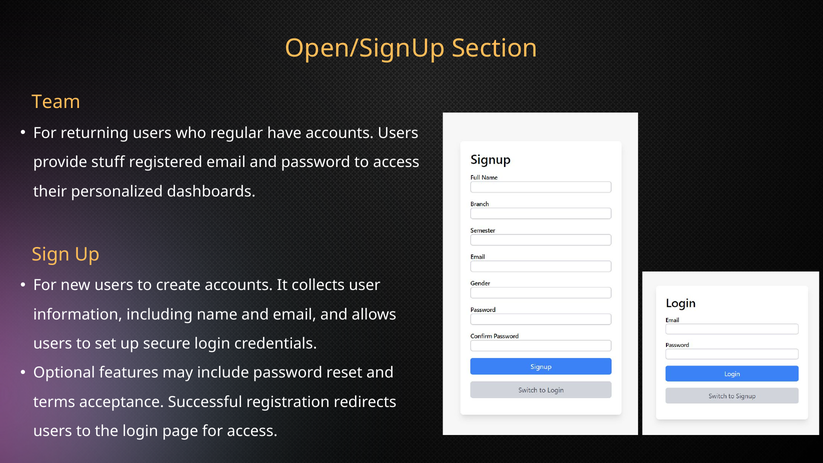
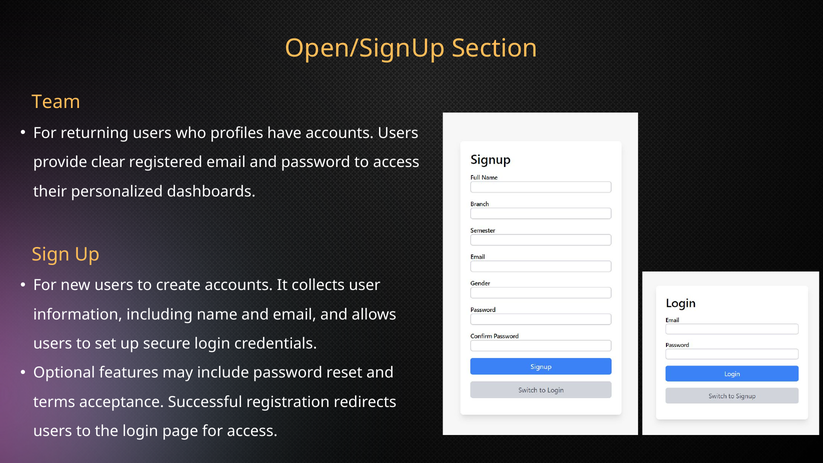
regular: regular -> profiles (237, 133)
stuff: stuff -> clear (108, 162)
